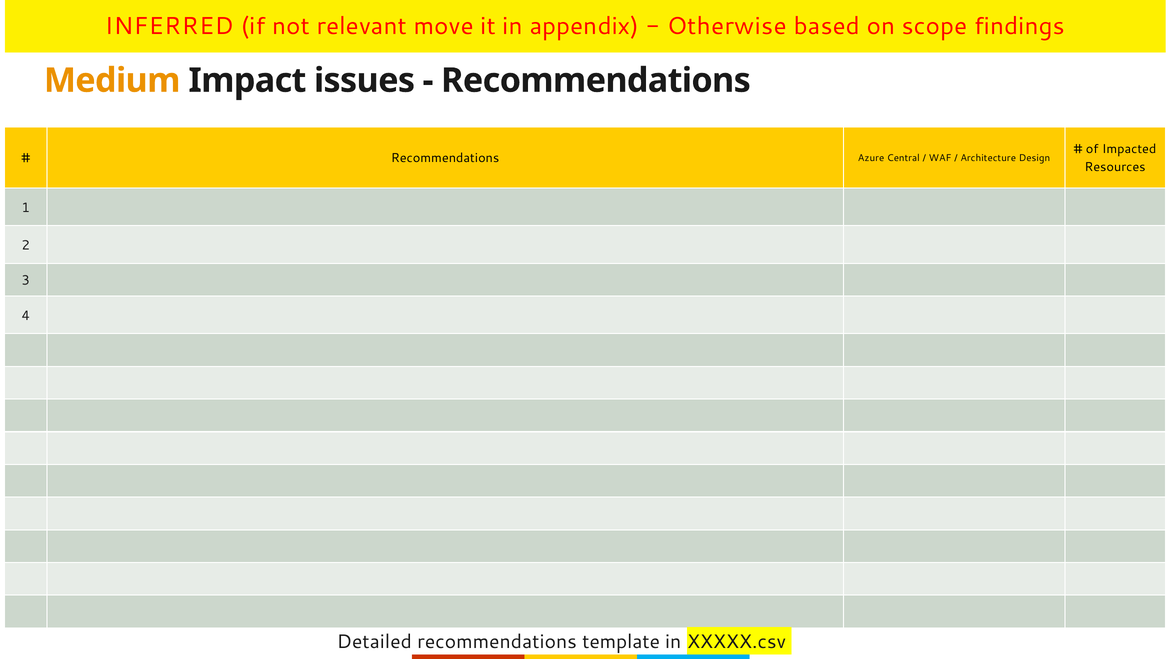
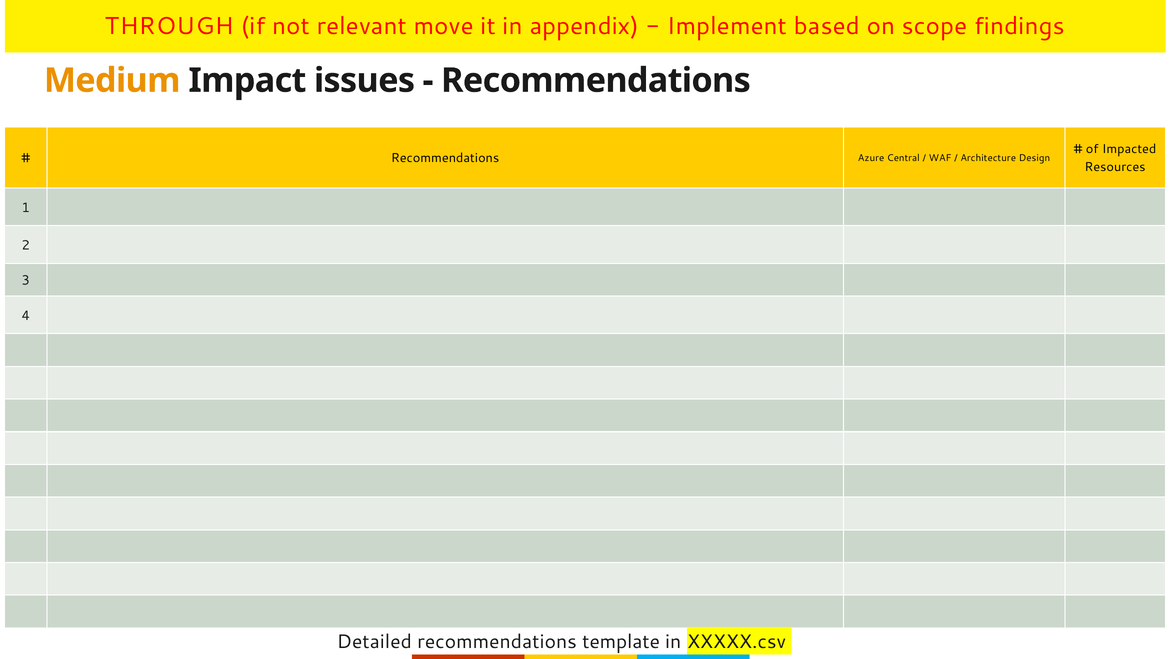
INFERRED: INFERRED -> THROUGH (169, 26)
Otherwise: Otherwise -> Implement (727, 26)
